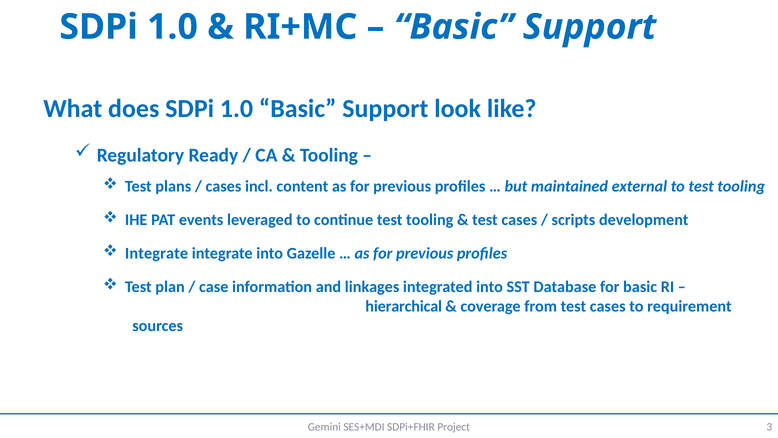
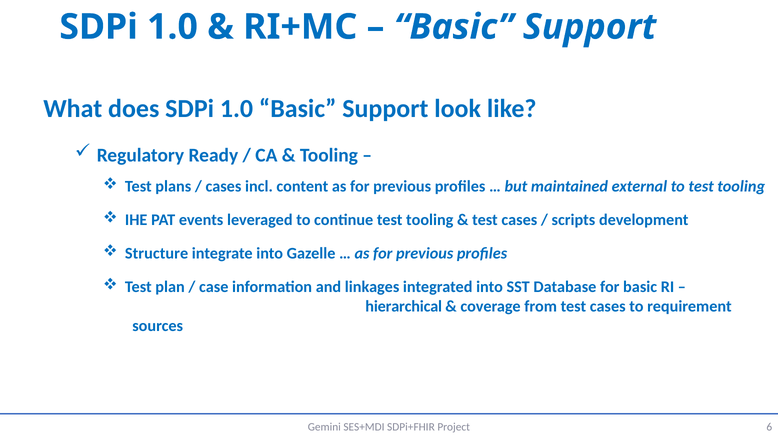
Integrate: Integrate -> Structure (157, 253)
3: 3 -> 6 (769, 426)
